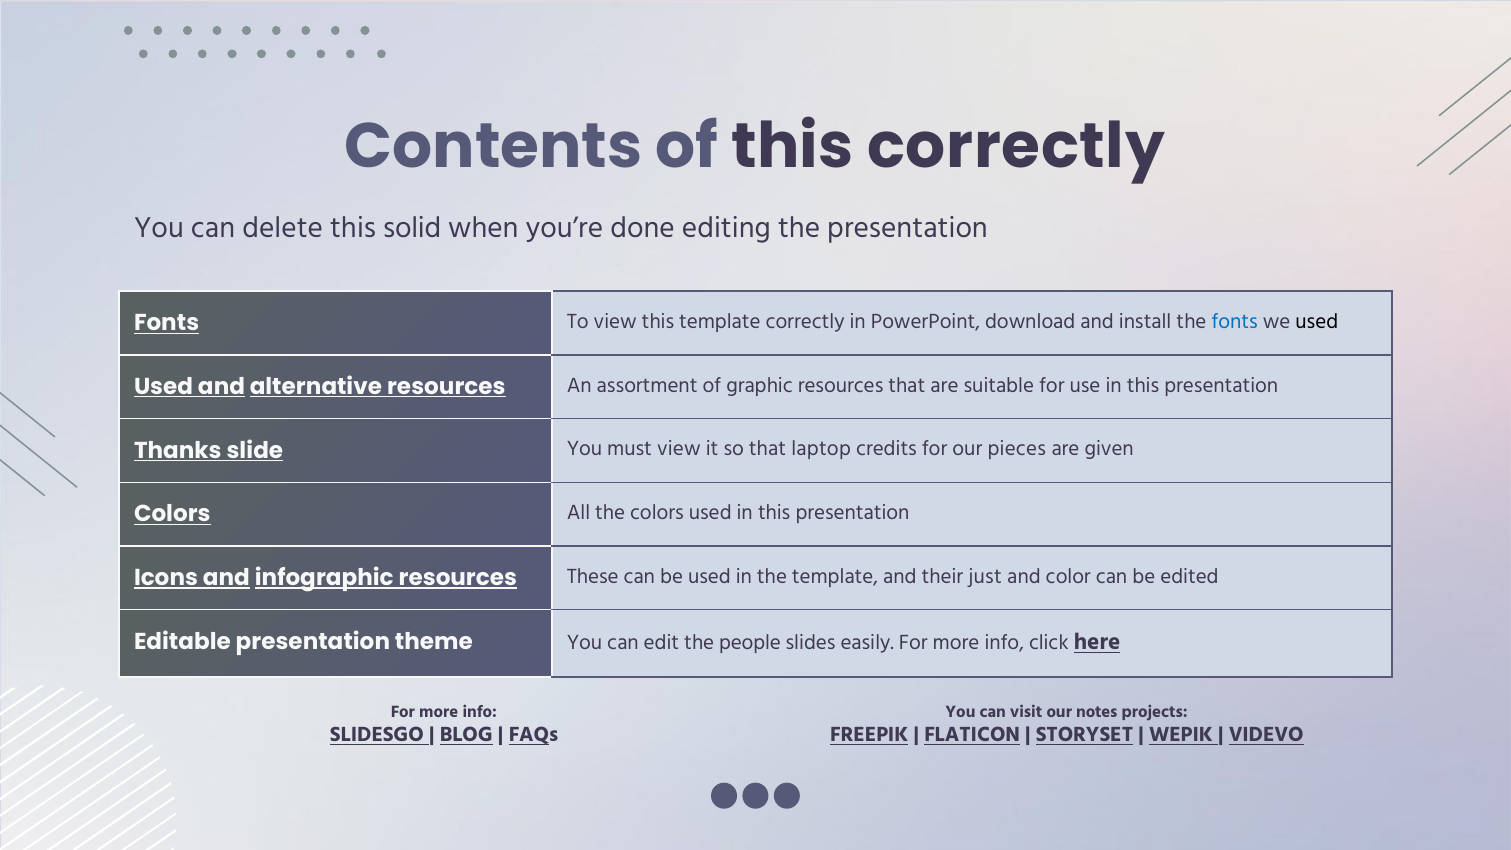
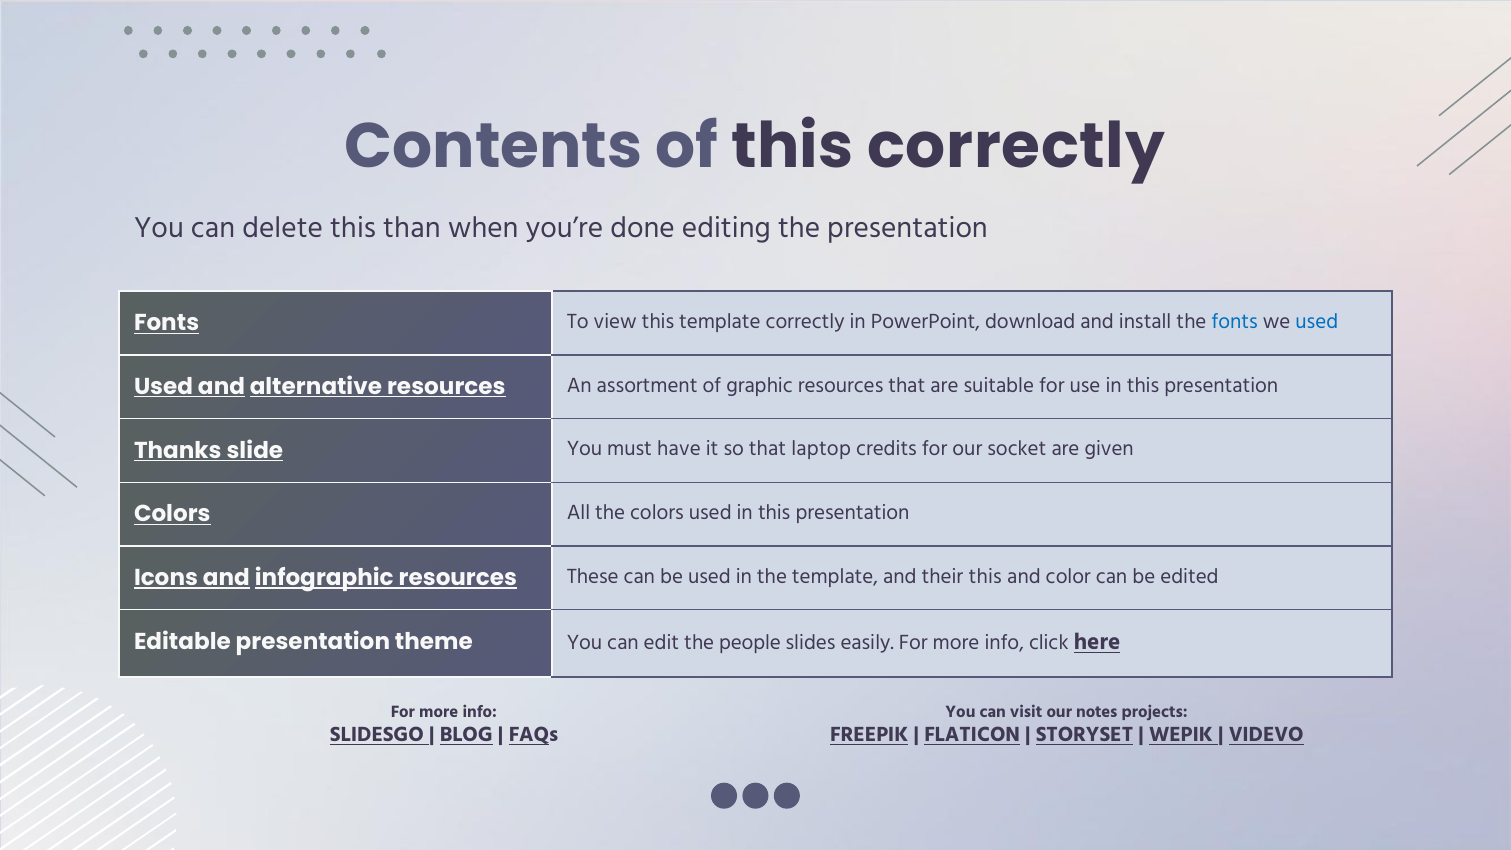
solid: solid -> than (412, 228)
used colour: black -> blue (1317, 321)
must view: view -> have (679, 449)
pieces: pieces -> socket (1017, 449)
their just: just -> this (985, 576)
